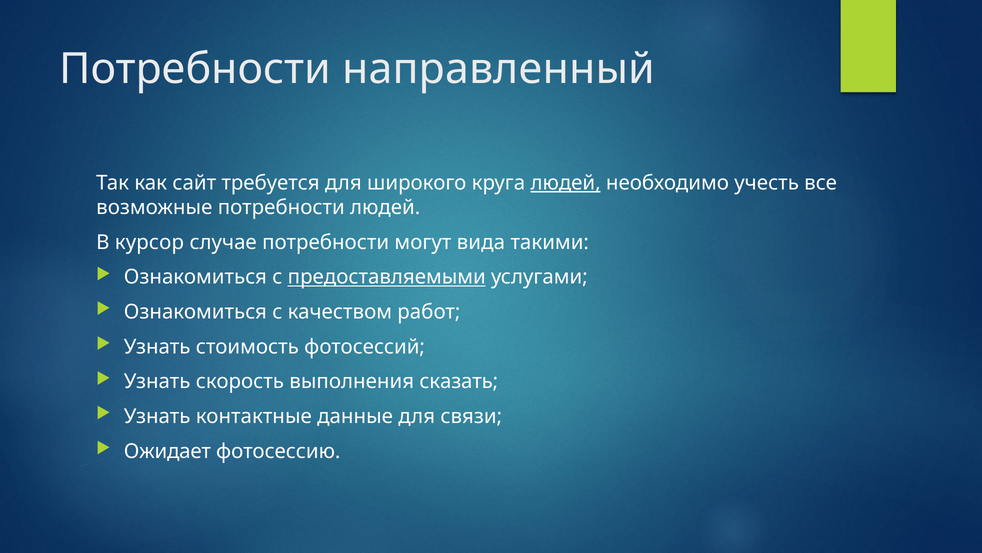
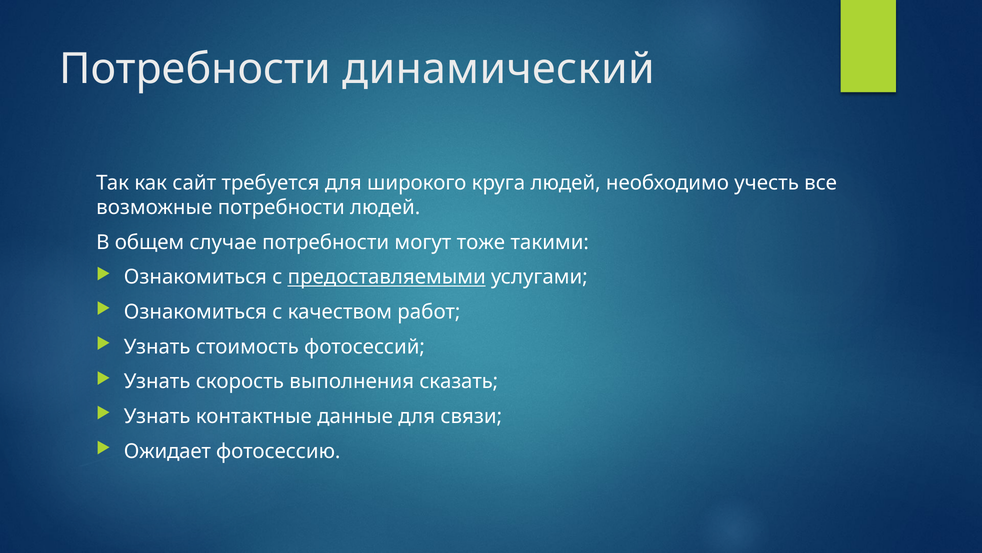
направленный: направленный -> динамический (498, 69)
людей underline: present -> none (566, 183)
курсор: курсор -> общем (149, 242)
вида: вида -> тоже (481, 242)
